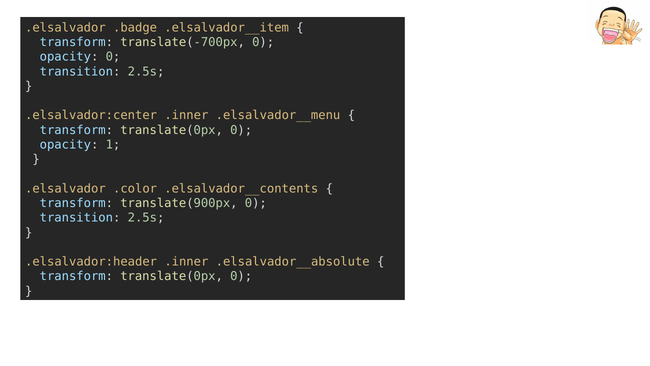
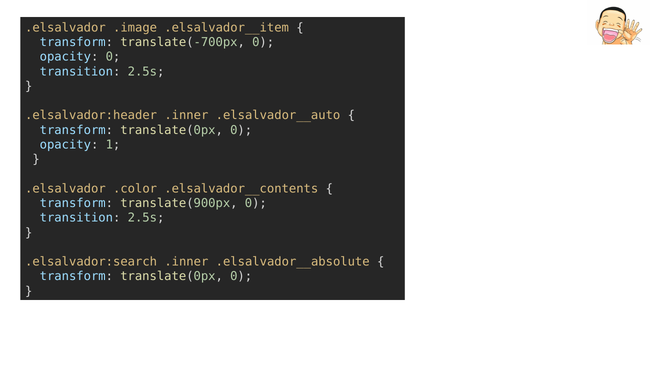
.badge: .badge -> .image (135, 28)
.elsalvador:center: .elsalvador:center -> .elsalvador:header (91, 115)
.elsalvador__menu: .elsalvador__menu -> .elsalvador__auto (278, 115)
.elsalvador:header: .elsalvador:header -> .elsalvador:search (91, 262)
